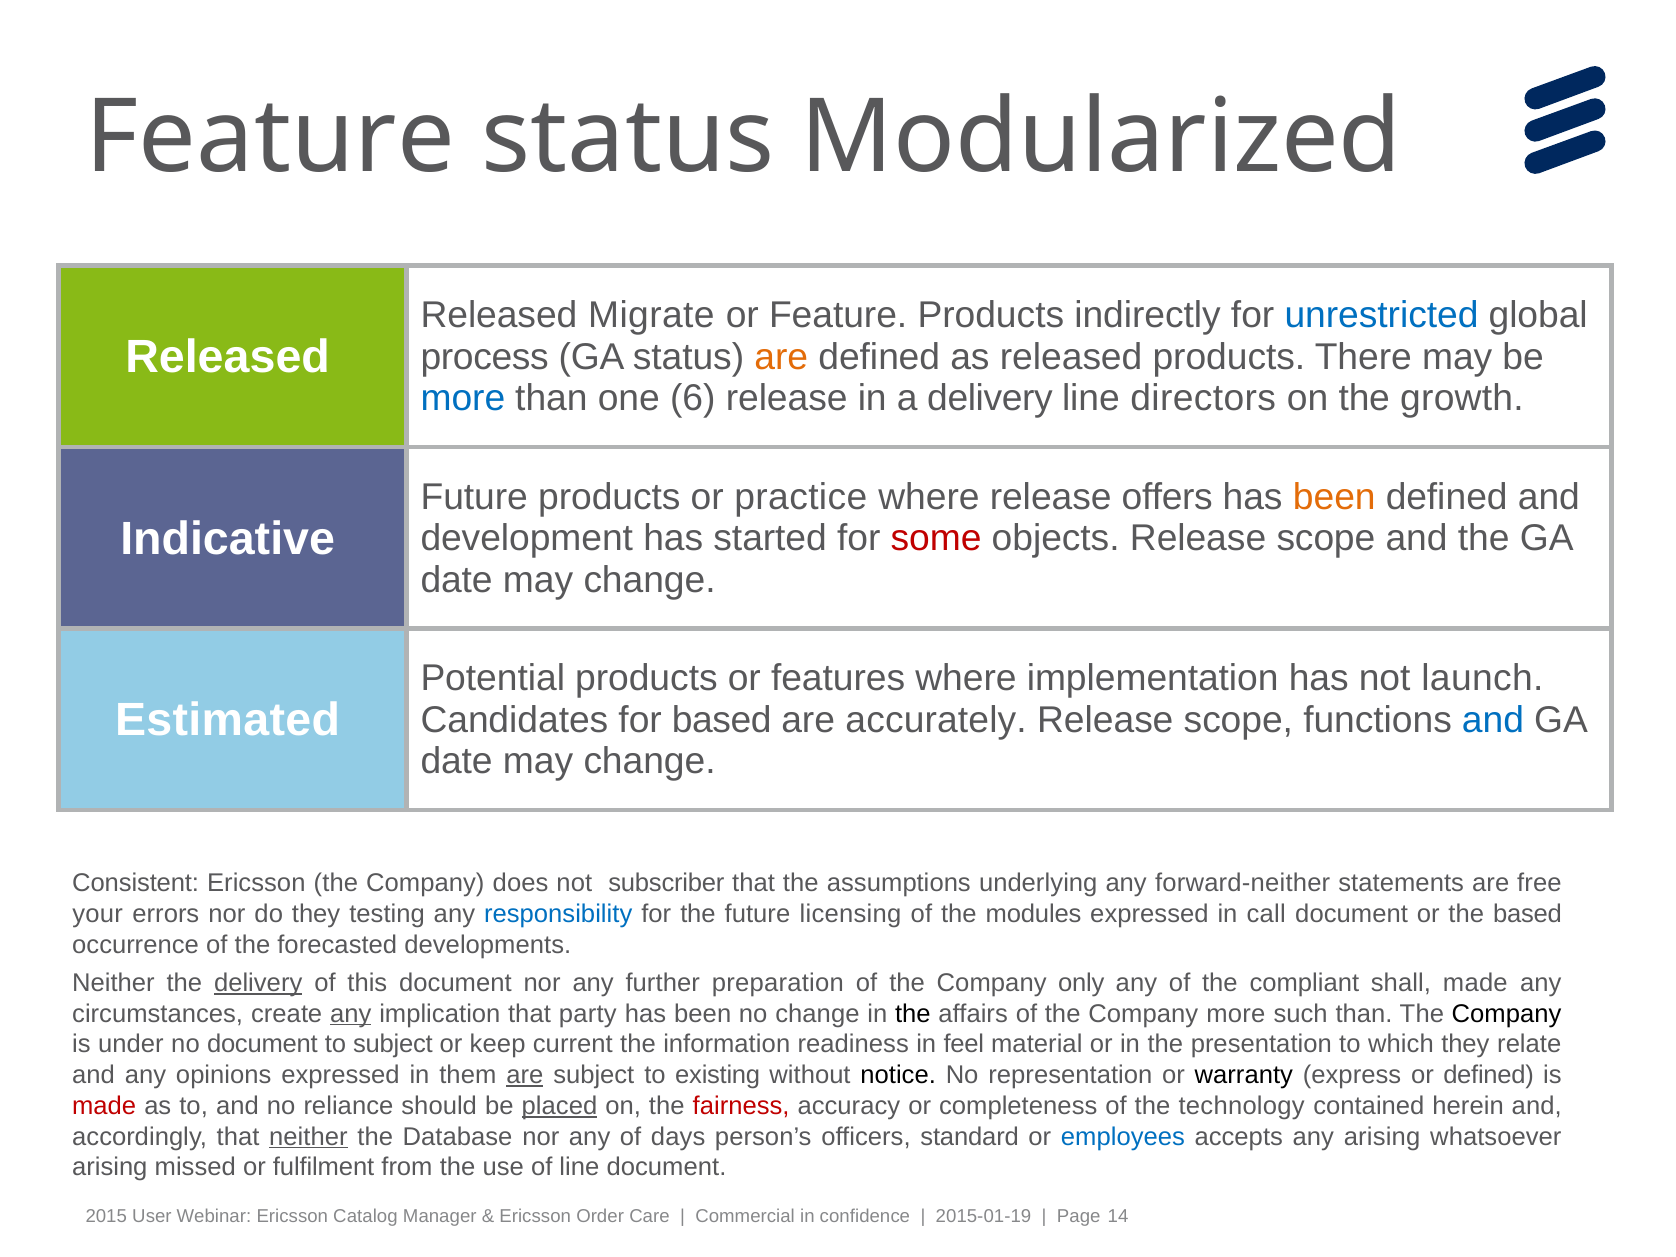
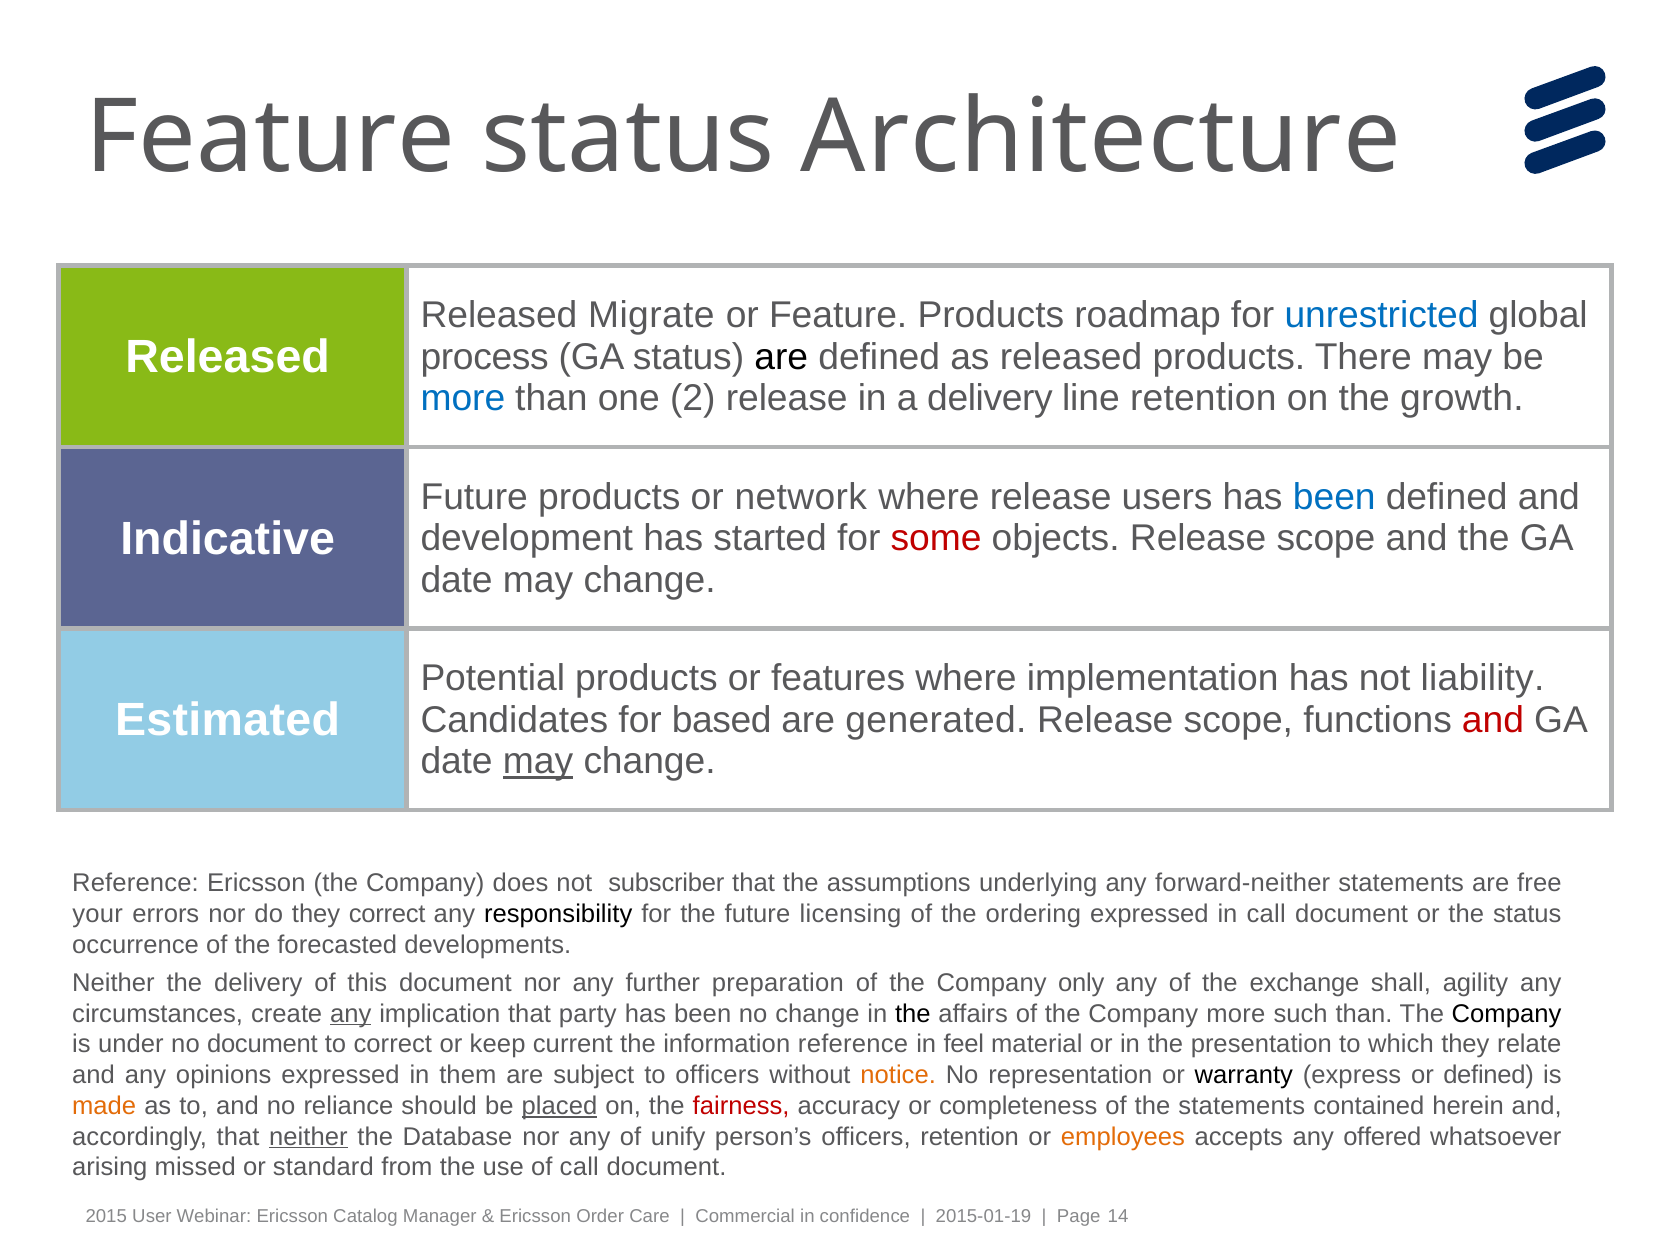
Modularized: Modularized -> Architecture (1101, 137)
indirectly: indirectly -> roadmap (1148, 316)
are colour: orange -> black (781, 357)
6: 6 -> 2 (693, 398)
line directors: directors -> retention (1203, 398)
practice: practice -> network (801, 497)
offers: offers -> users (1167, 497)
been colour: orange -> blue (1334, 497)
launch: launch -> liability (1483, 679)
accurately: accurately -> generated (936, 720)
and colour: blue -> red (1493, 720)
may underline: none -> present (538, 761)
Consistent: Consistent -> Reference (135, 883)
they testing: testing -> correct (387, 914)
responsibility colour: blue -> black (558, 914)
modules: modules -> ordering (1033, 914)
the based: based -> status (1527, 914)
delivery underline: present -> none (258, 983)
compliant: compliant -> exchange (1304, 983)
shall made: made -> agility (1475, 983)
to subject: subject -> correct (393, 1044)
information readiness: readiness -> reference (853, 1044)
are underline: present -> none (525, 1075)
to existing: existing -> officers (717, 1075)
notice colour: black -> orange (898, 1075)
made colour: red -> orange (104, 1106)
the technology: technology -> statements (1242, 1106)
days: days -> unify (678, 1137)
officers standard: standard -> retention (970, 1137)
employees colour: blue -> orange (1123, 1137)
any arising: arising -> offered (1382, 1137)
fulfilment: fulfilment -> standard (323, 1167)
of line: line -> call (579, 1167)
